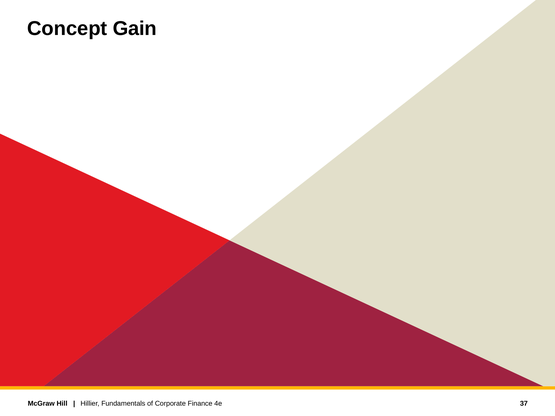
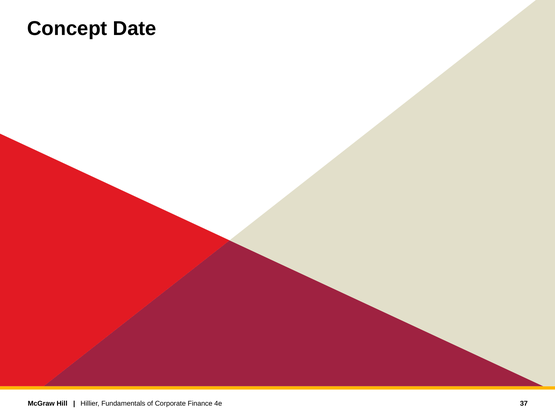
Gain: Gain -> Date (135, 29)
